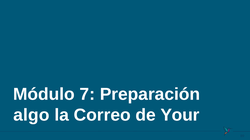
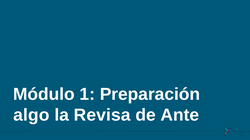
7: 7 -> 1 (87, 95)
Correo: Correo -> Revisa (102, 115)
Your: Your -> Ante (180, 115)
